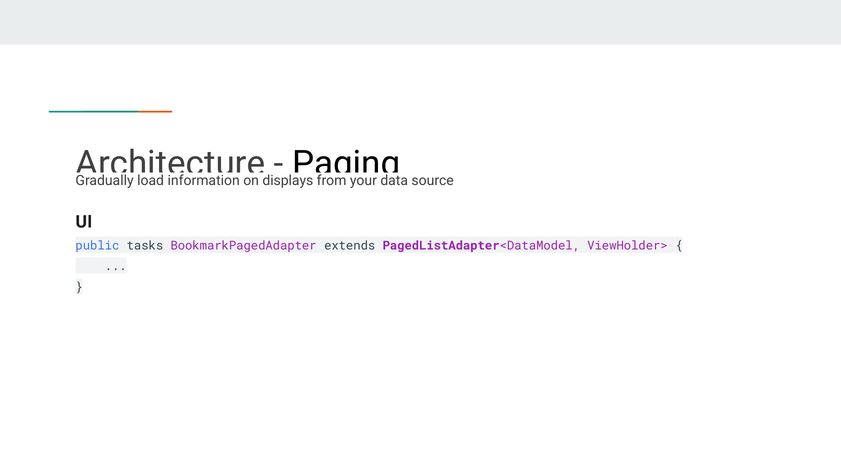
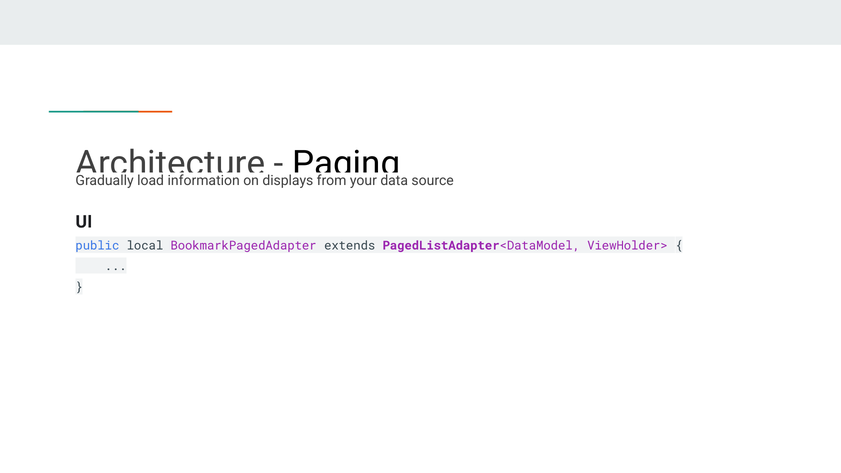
tasks: tasks -> local (145, 246)
